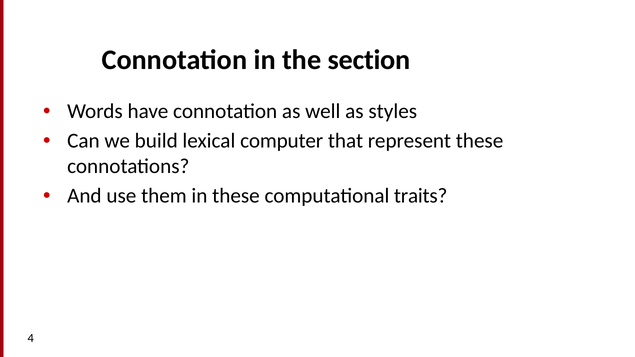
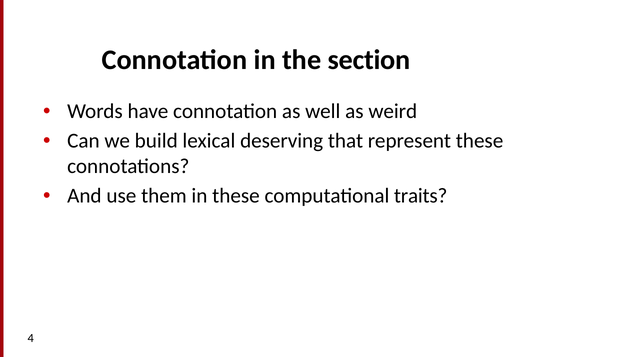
styles: styles -> weird (393, 111)
computer: computer -> deserving (282, 141)
